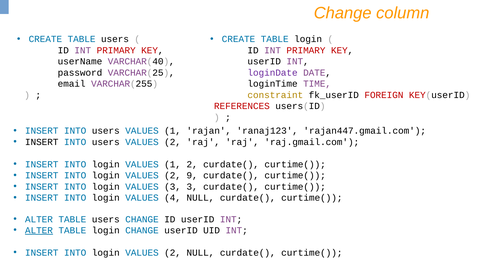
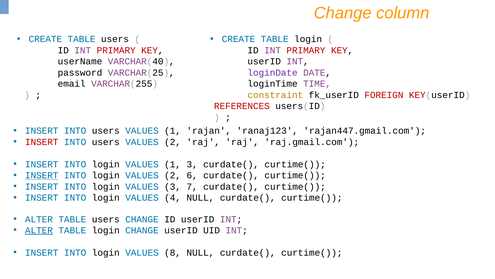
INSERT colour: black -> red (42, 142)
1 2: 2 -> 3 (192, 164)
INSERT underline: none -> present (42, 175)
9: 9 -> 6 (192, 175)
3 3: 3 -> 7 (192, 186)
2: 2 -> 8 (173, 252)
